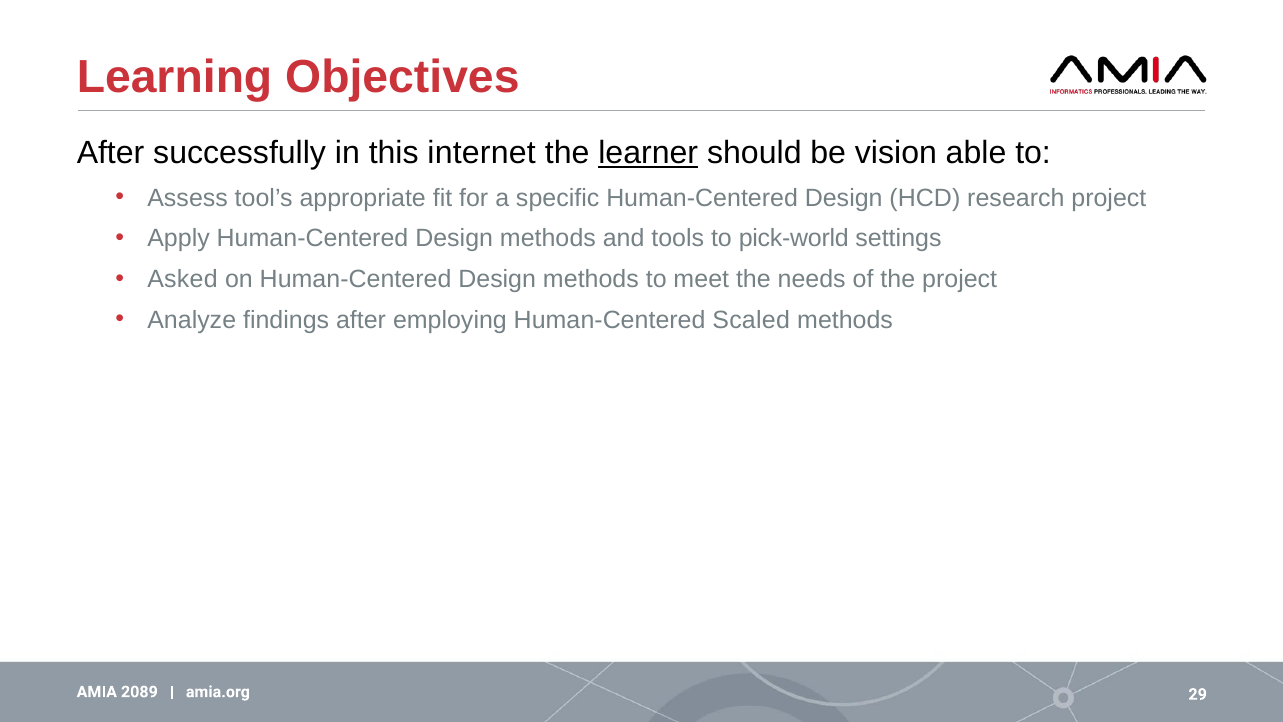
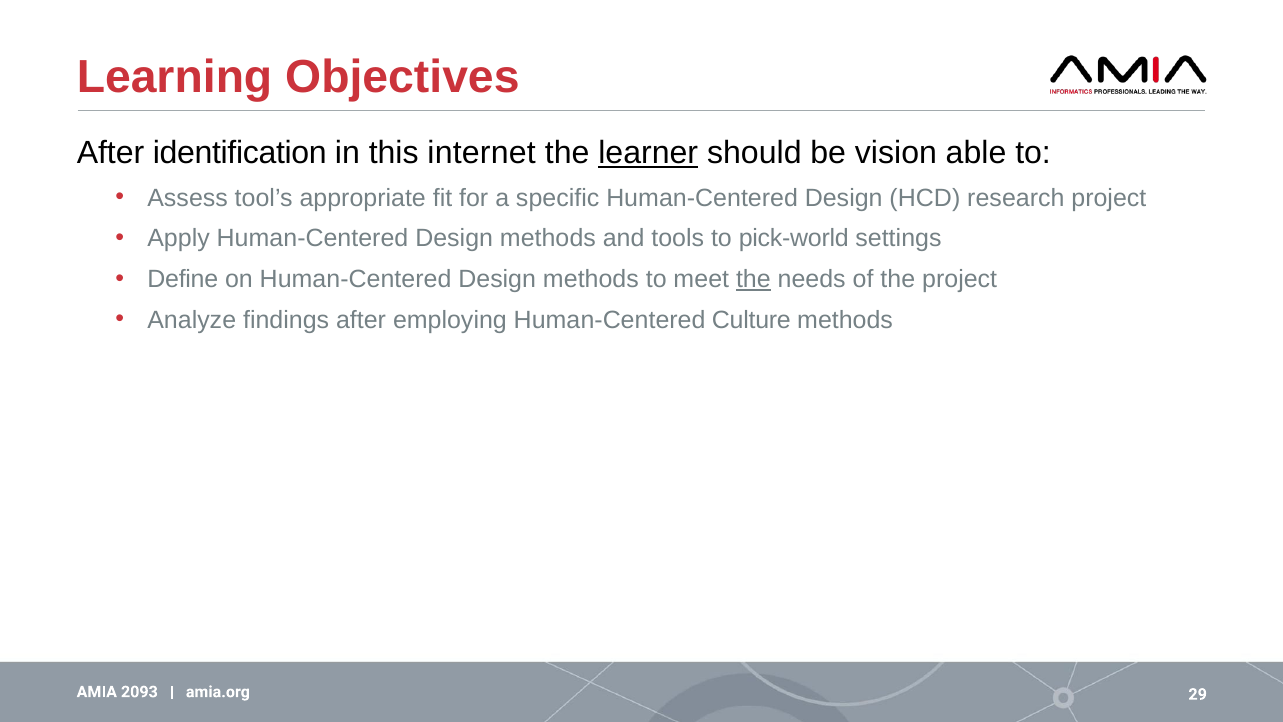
successfully: successfully -> identification (240, 153)
Asked: Asked -> Define (183, 279)
the underline: none -> present (753, 279)
Scaled: Scaled -> Culture (751, 320)
2089: 2089 -> 2093 (139, 692)
